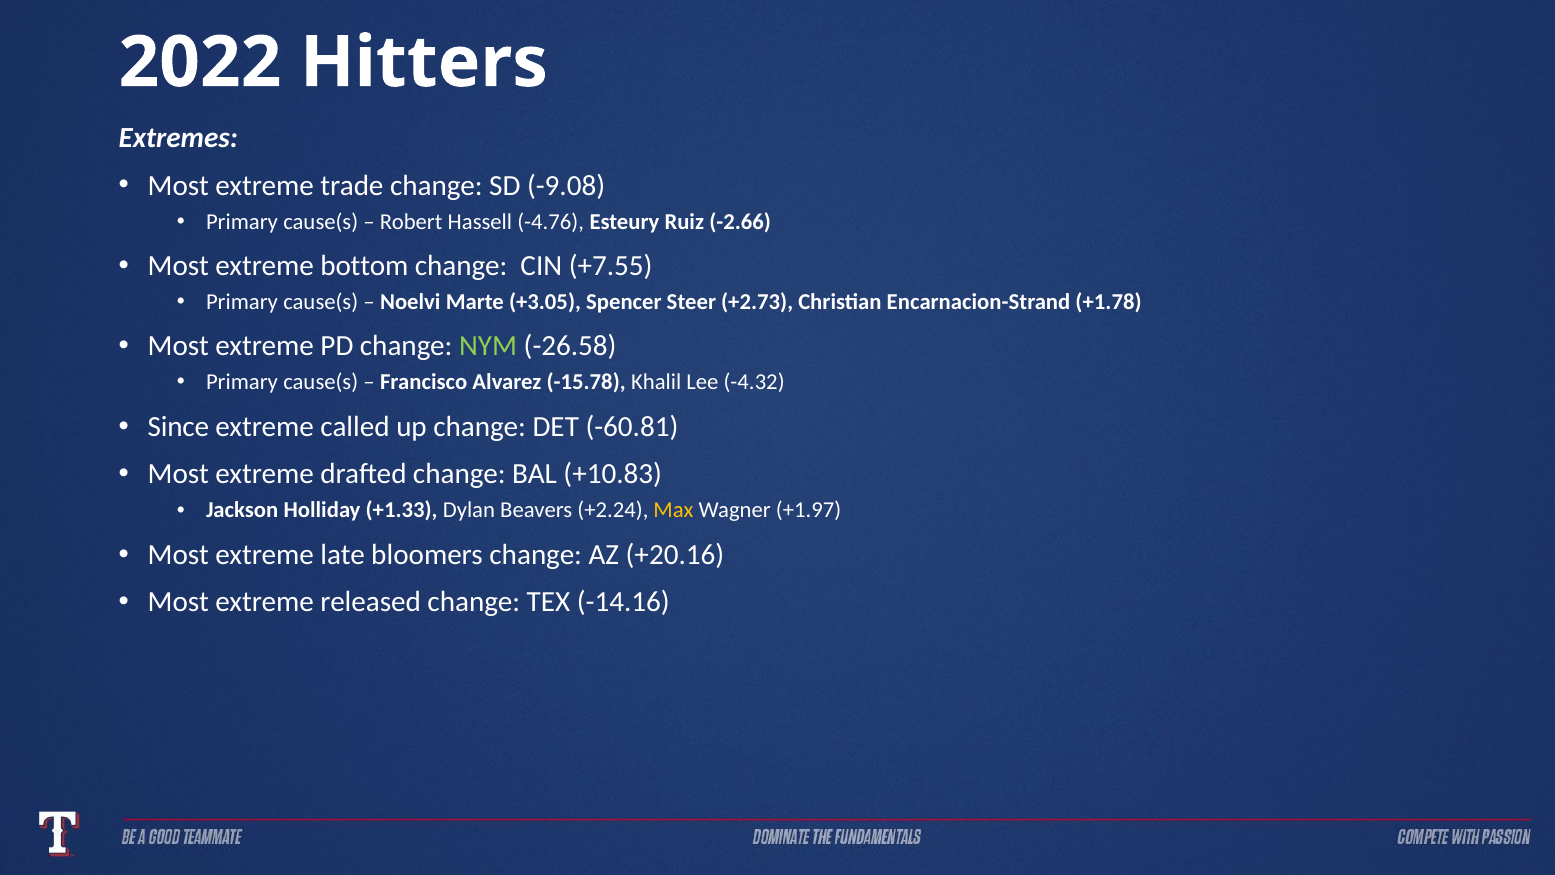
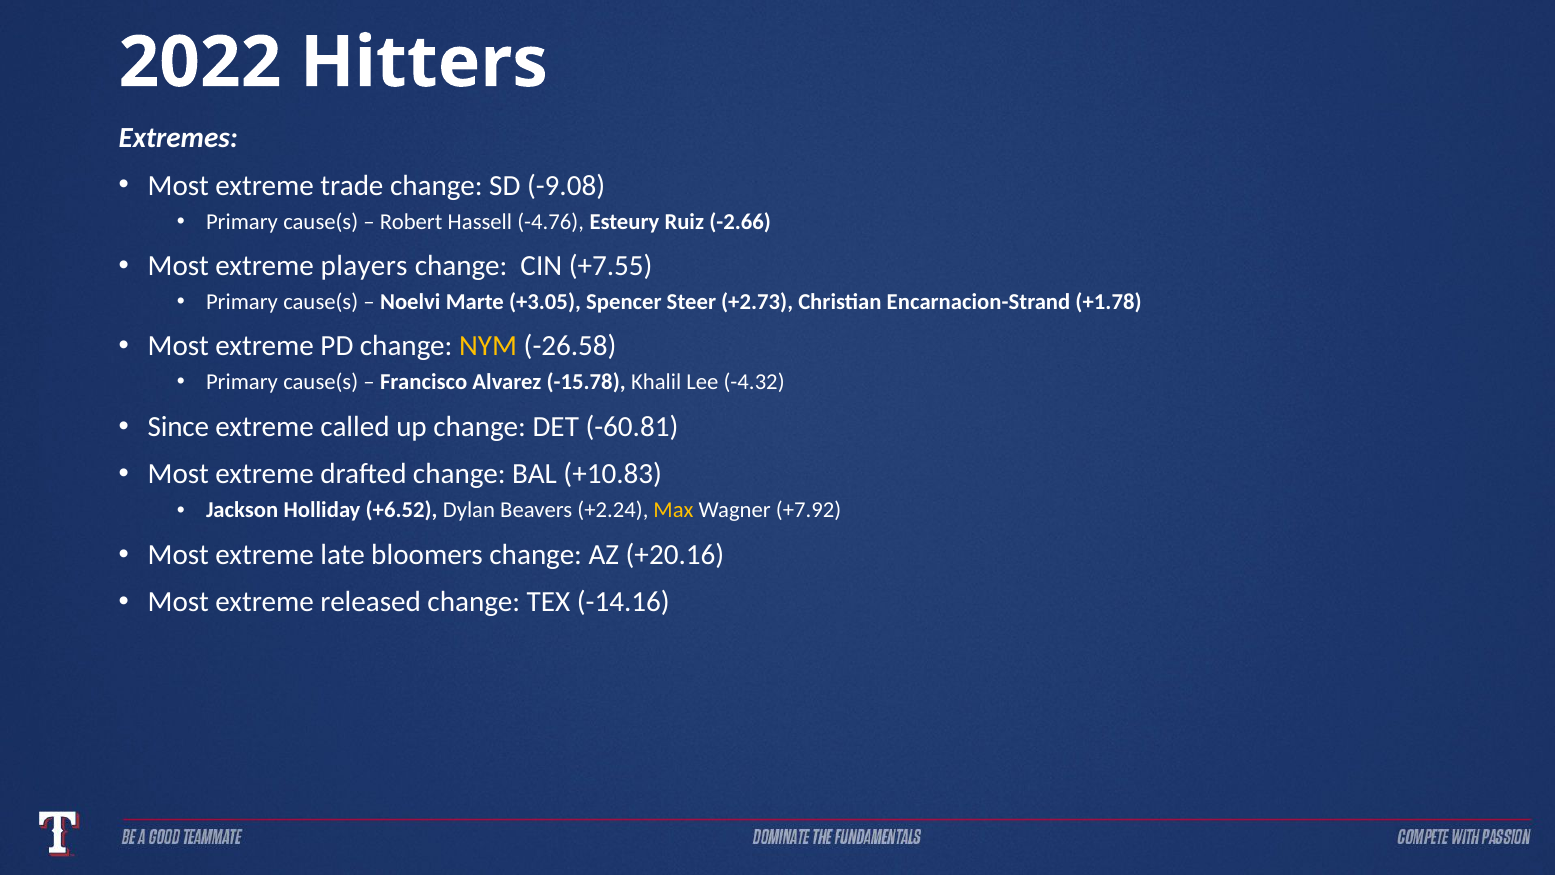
bottom: bottom -> players (364, 266)
NYM colour: light green -> yellow (488, 346)
+1.33: +1.33 -> +6.52 (402, 510)
+1.97: +1.97 -> +7.92 (809, 510)
